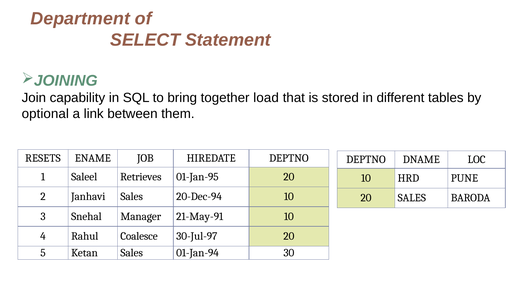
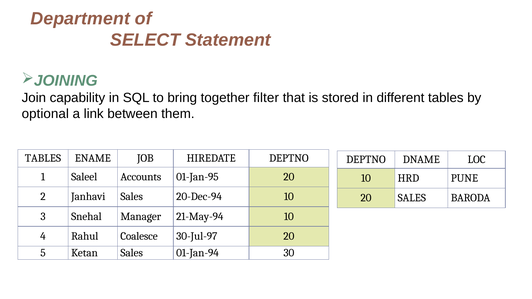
load: load -> filter (266, 98)
RESETS: RESETS -> TABLES (43, 158)
Retrieves: Retrieves -> Accounts (141, 177)
21-May-91: 21-May-91 -> 21-May-94 (200, 217)
